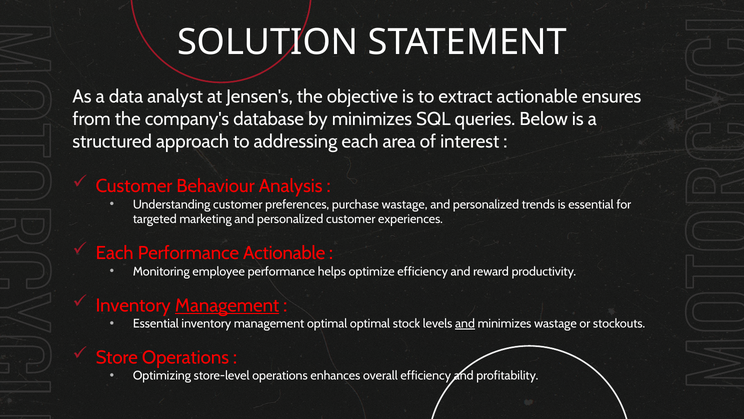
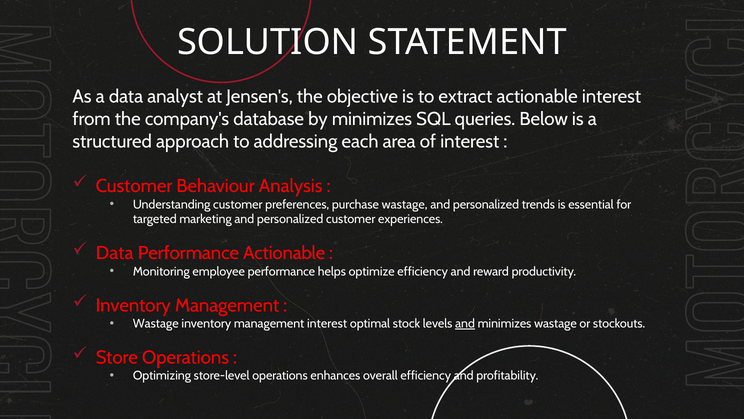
actionable ensures: ensures -> interest (612, 97)
Each: Each -> Data (115, 253)
Management underline: present -> none (227, 305)
Essential: Essential -> Wastage (156, 323)
management optimal: optimal -> interest (327, 323)
